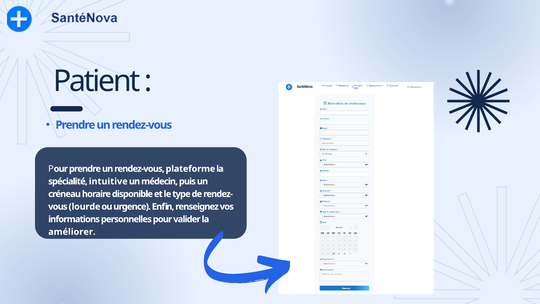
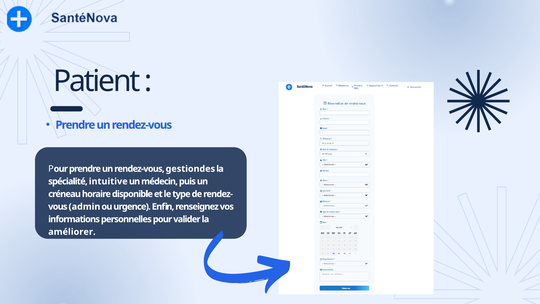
plateforme: plateforme -> gestiondes (190, 169)
lourde: lourde -> admin (84, 206)
